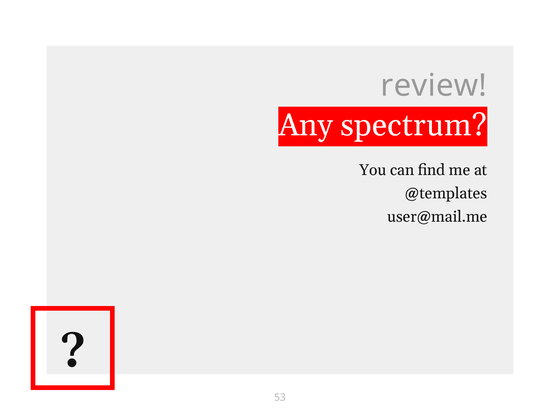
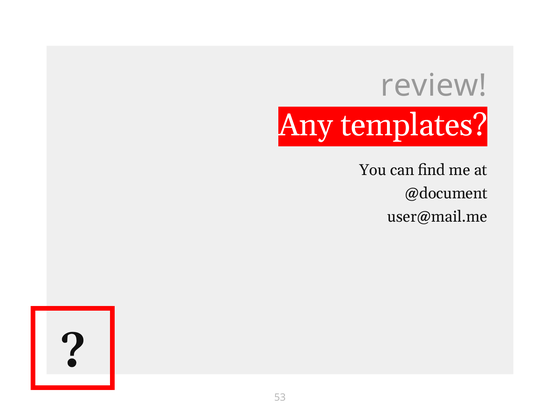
spectrum: spectrum -> templates (414, 125)
@templates: @templates -> @document (446, 193)
